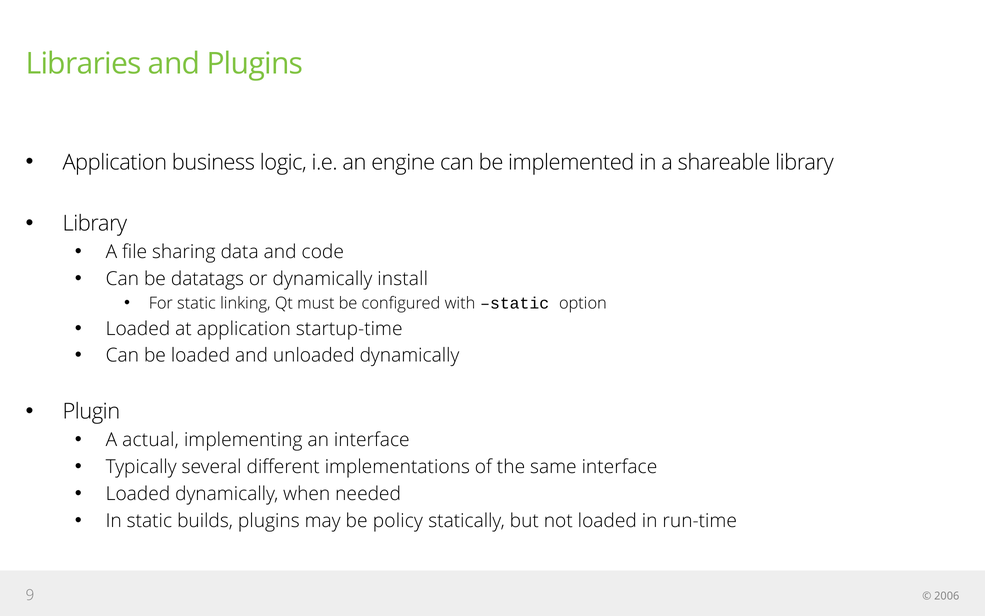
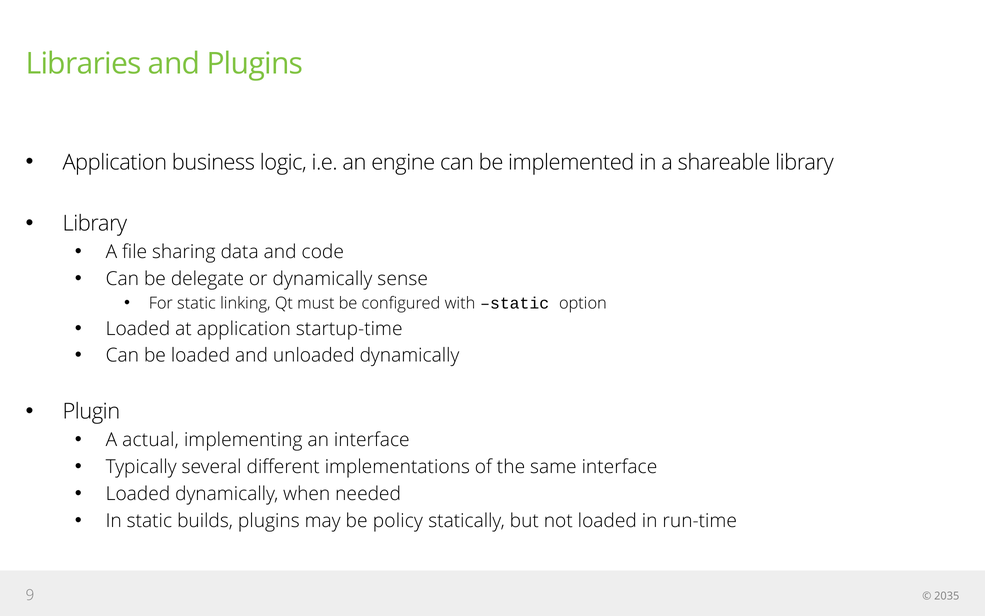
datatags: datatags -> delegate (207, 279)
install: install -> sense (403, 279)
2006: 2006 -> 2035 (947, 596)
